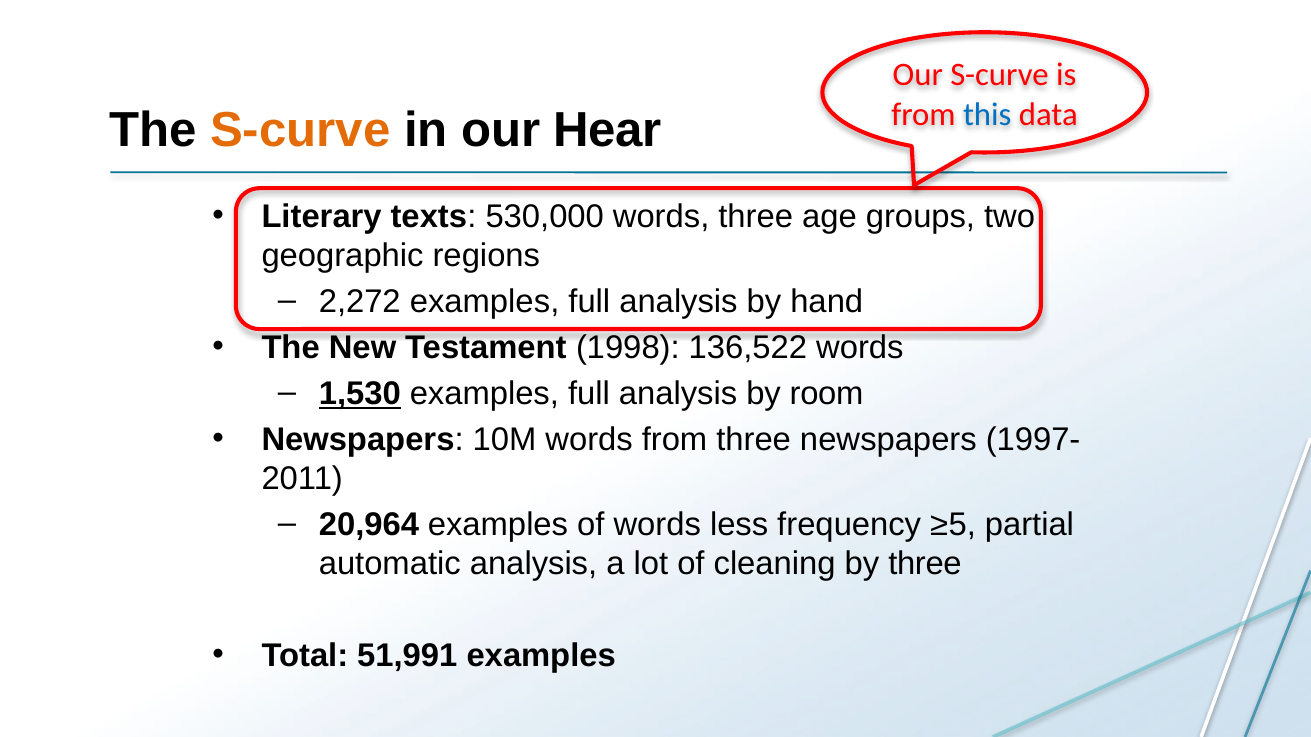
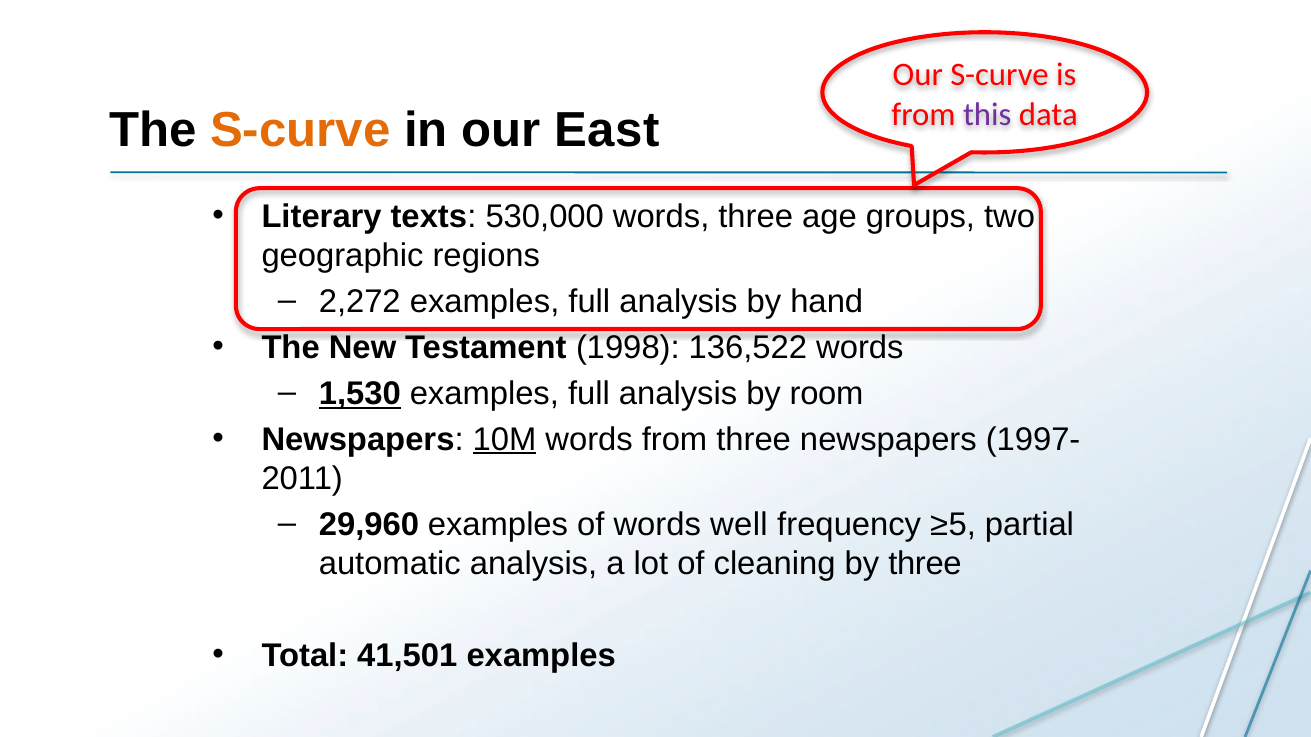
this colour: blue -> purple (987, 114)
Hear: Hear -> East (607, 130)
10M underline: none -> present (504, 440)
20,964: 20,964 -> 29,960 (369, 525)
less: less -> well (739, 525)
51,991: 51,991 -> 41,501 (407, 656)
